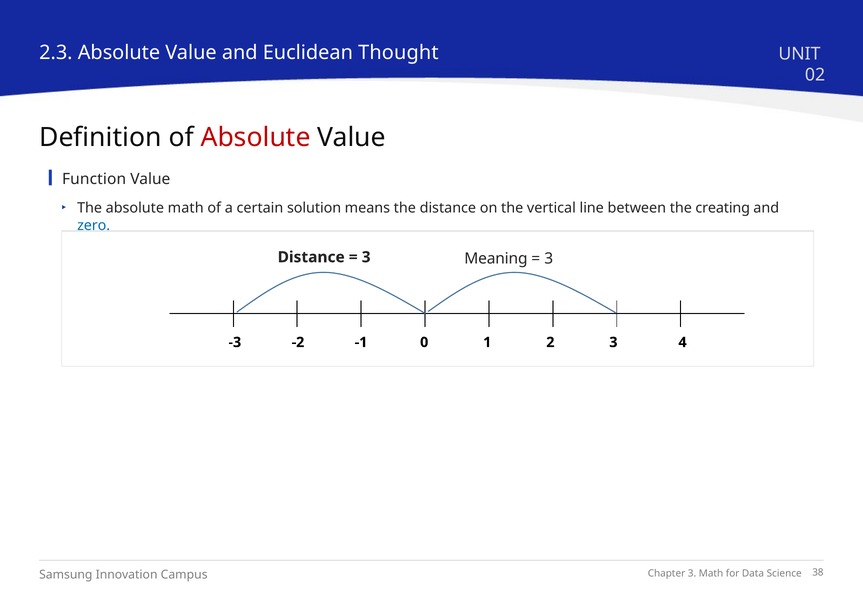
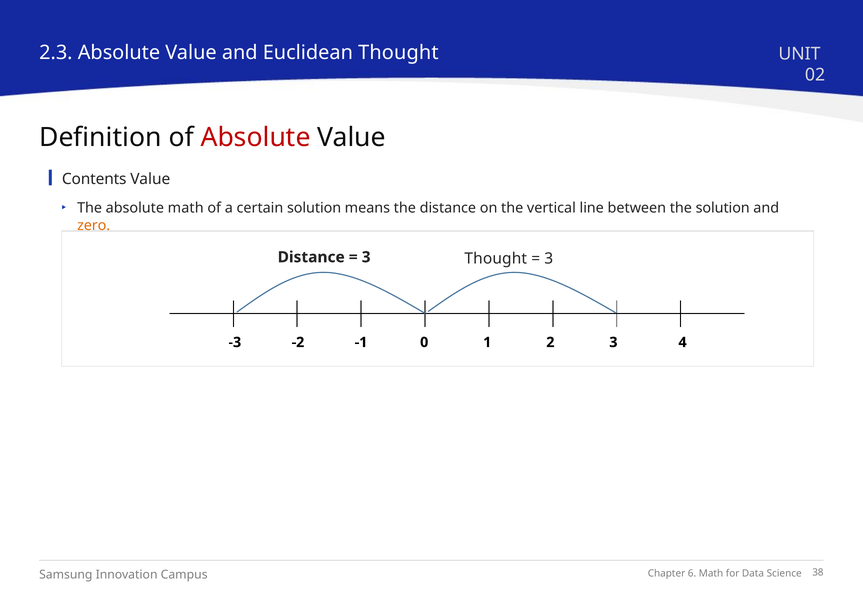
Function: Function -> Contents (94, 179)
the creating: creating -> solution (723, 208)
zero colour: blue -> orange (94, 225)
3 Meaning: Meaning -> Thought (496, 259)
3: 3 -> 6 (692, 573)
